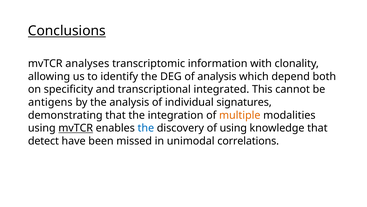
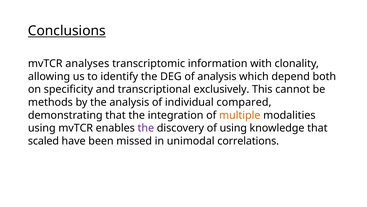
integrated: integrated -> exclusively (221, 89)
antigens: antigens -> methods (50, 102)
signatures: signatures -> compared (244, 102)
mvTCR underline: present -> none (76, 128)
the colour: blue -> purple (146, 128)
detect: detect -> scaled (43, 141)
